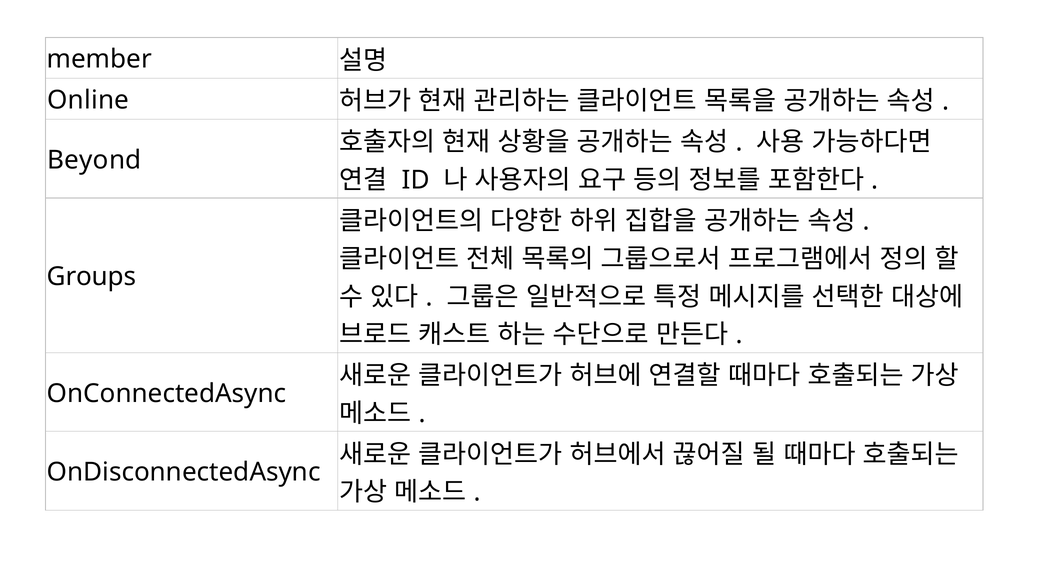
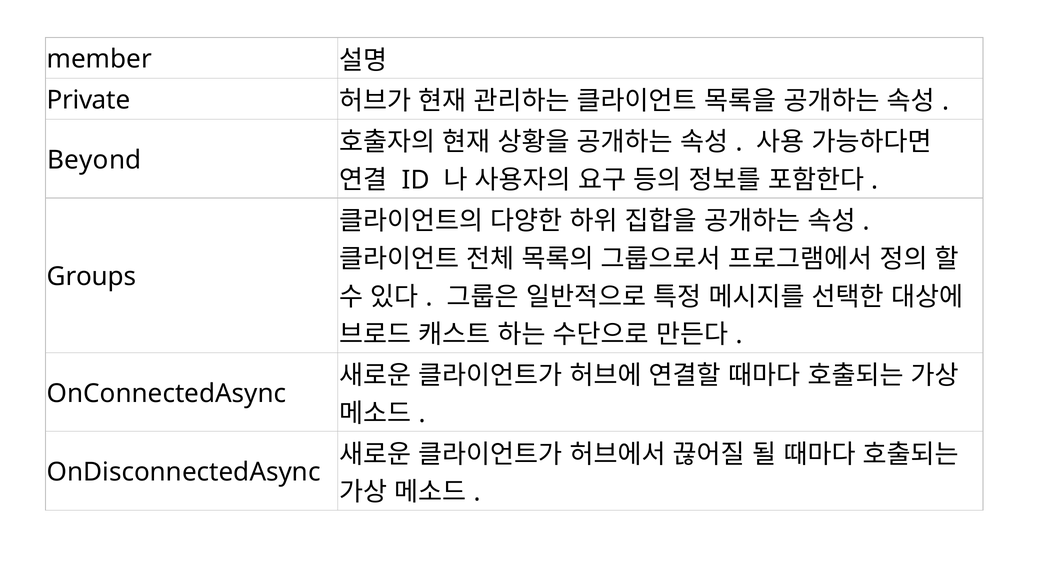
Online: Online -> Private (88, 100)
